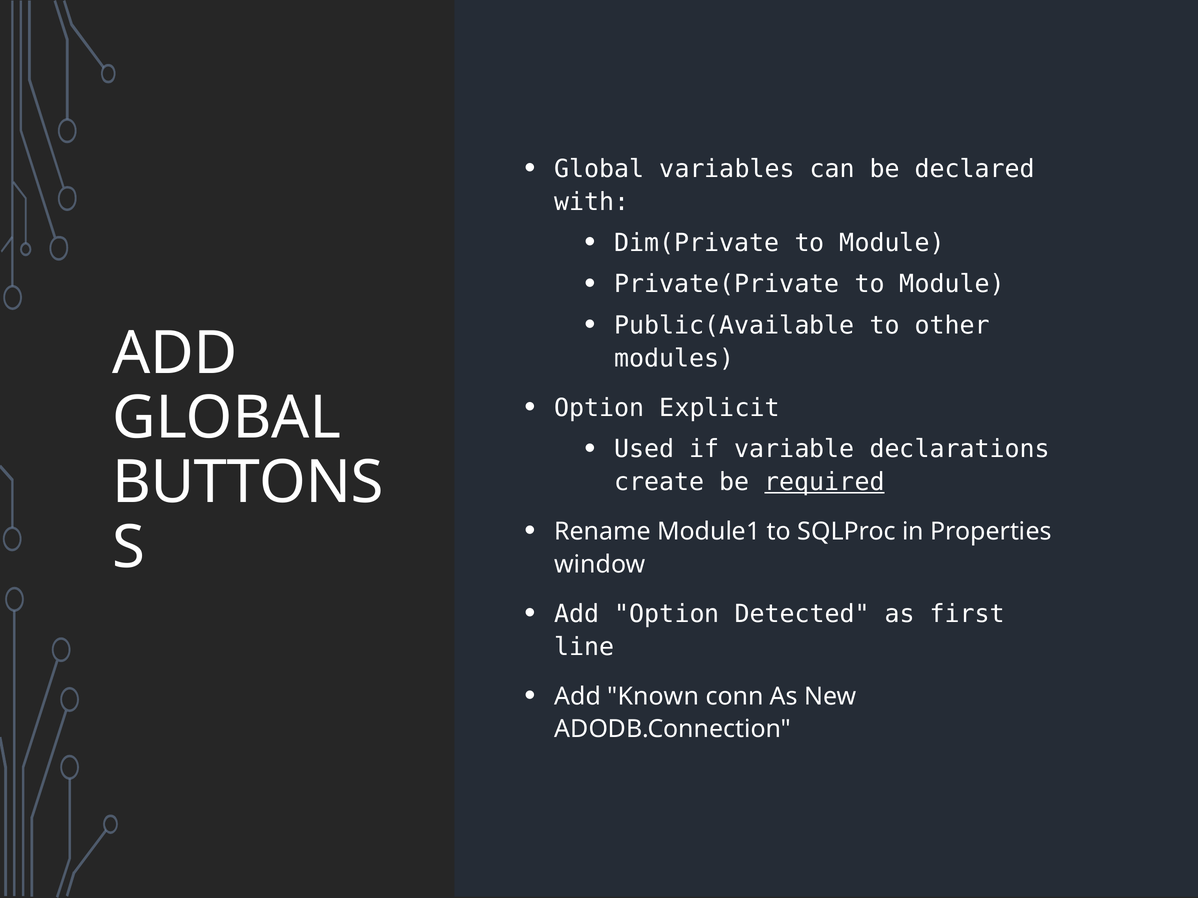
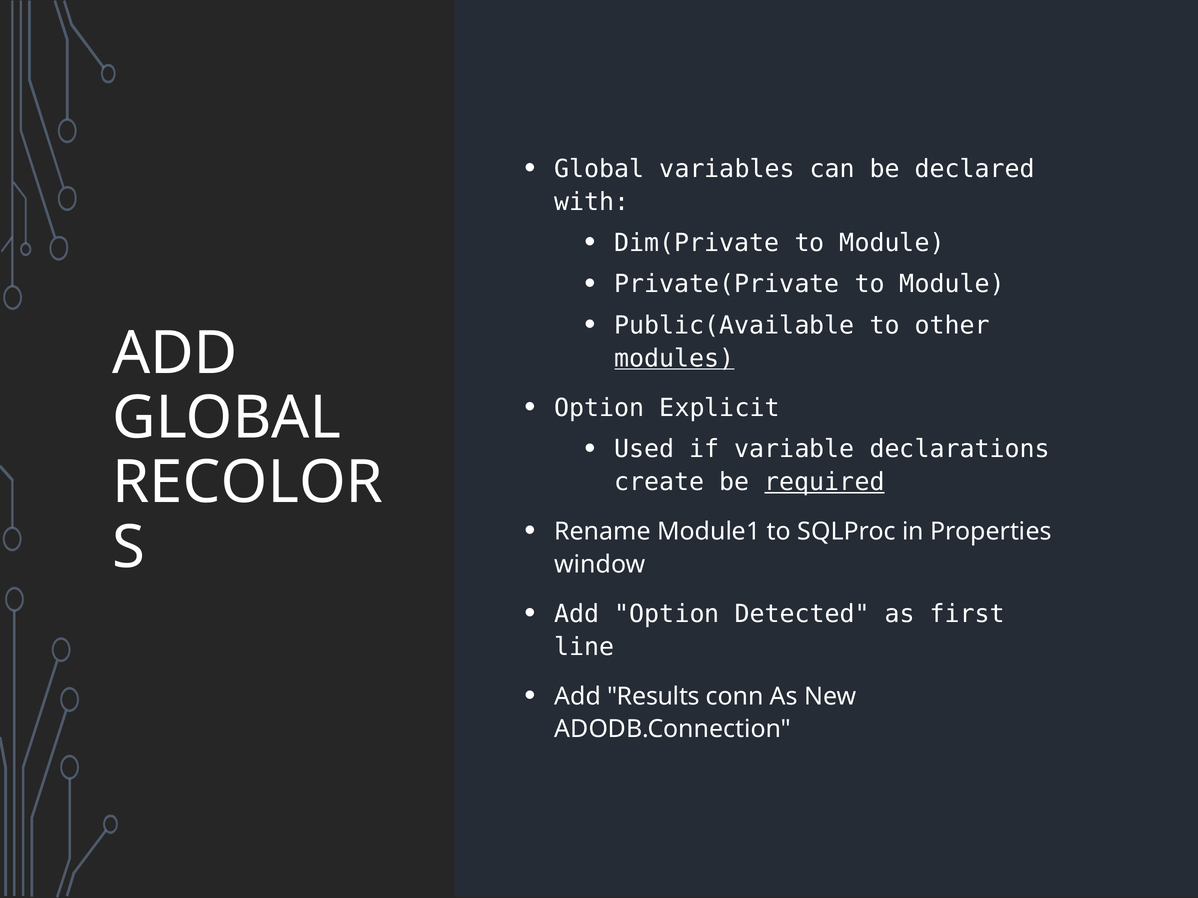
modules underline: none -> present (674, 358)
BUTTONS: BUTTONS -> RECOLOR (248, 483)
Known: Known -> Results (653, 697)
